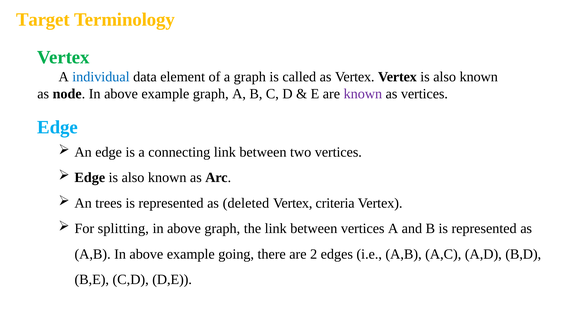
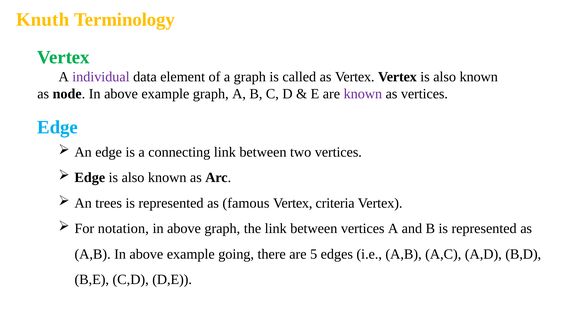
Target: Target -> Knuth (43, 20)
individual colour: blue -> purple (101, 77)
deleted: deleted -> famous (246, 203)
splitting: splitting -> notation (123, 229)
2: 2 -> 5 (314, 254)
